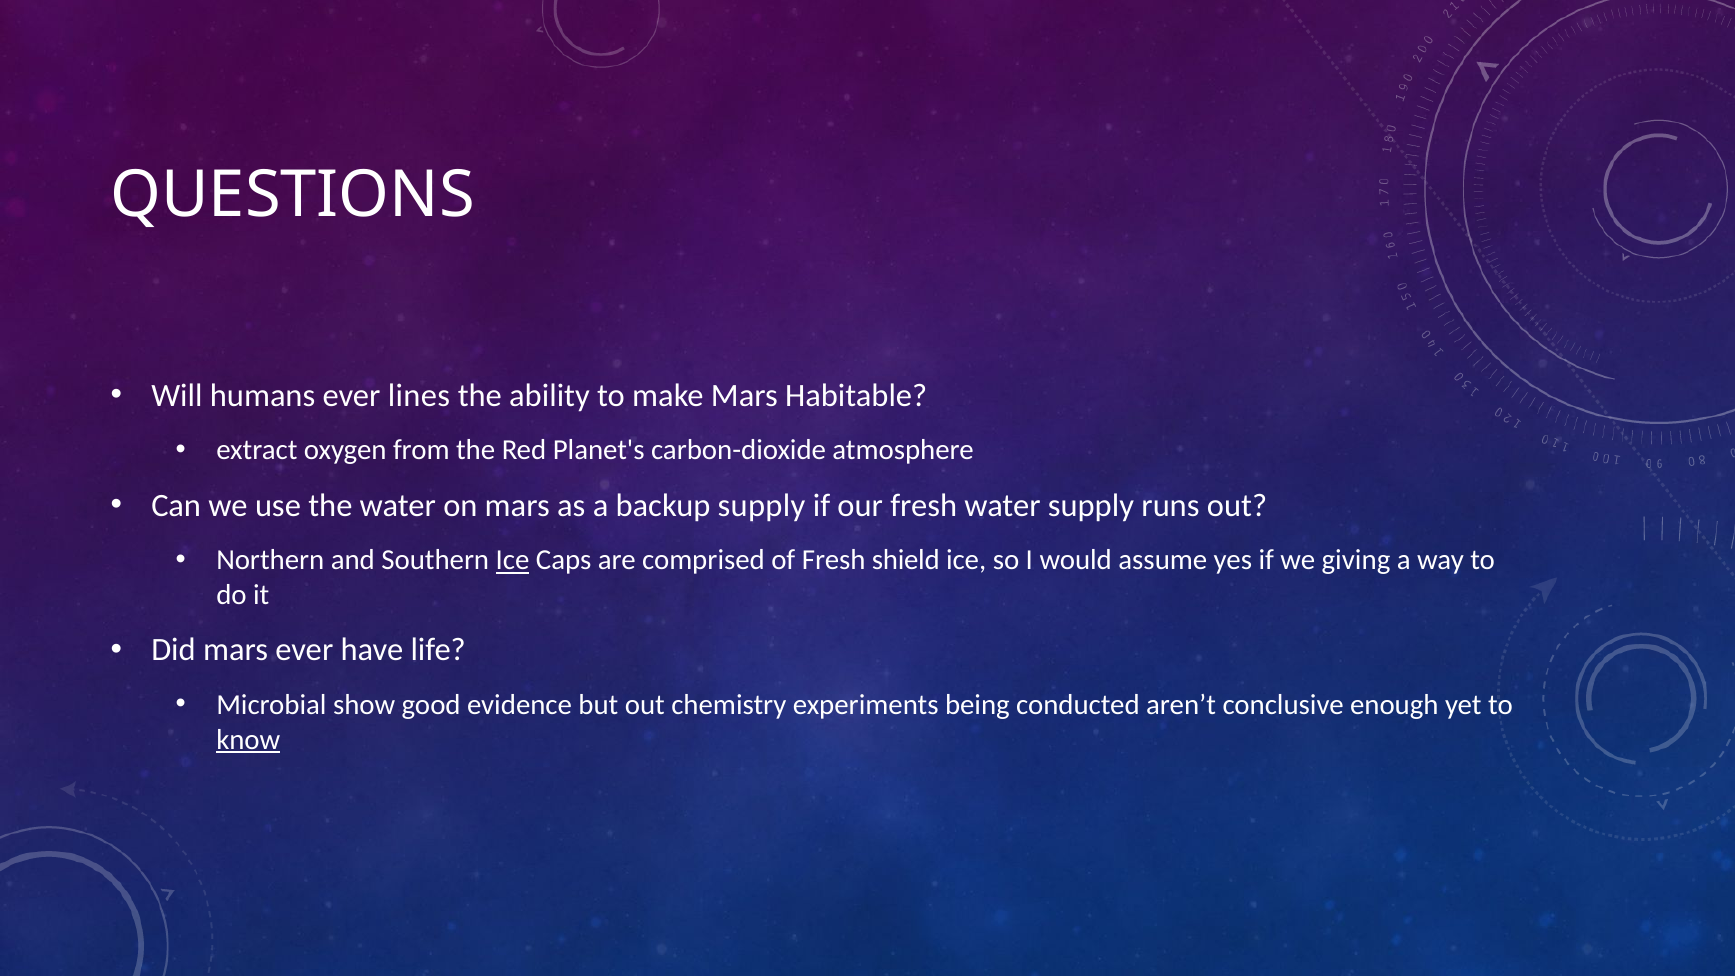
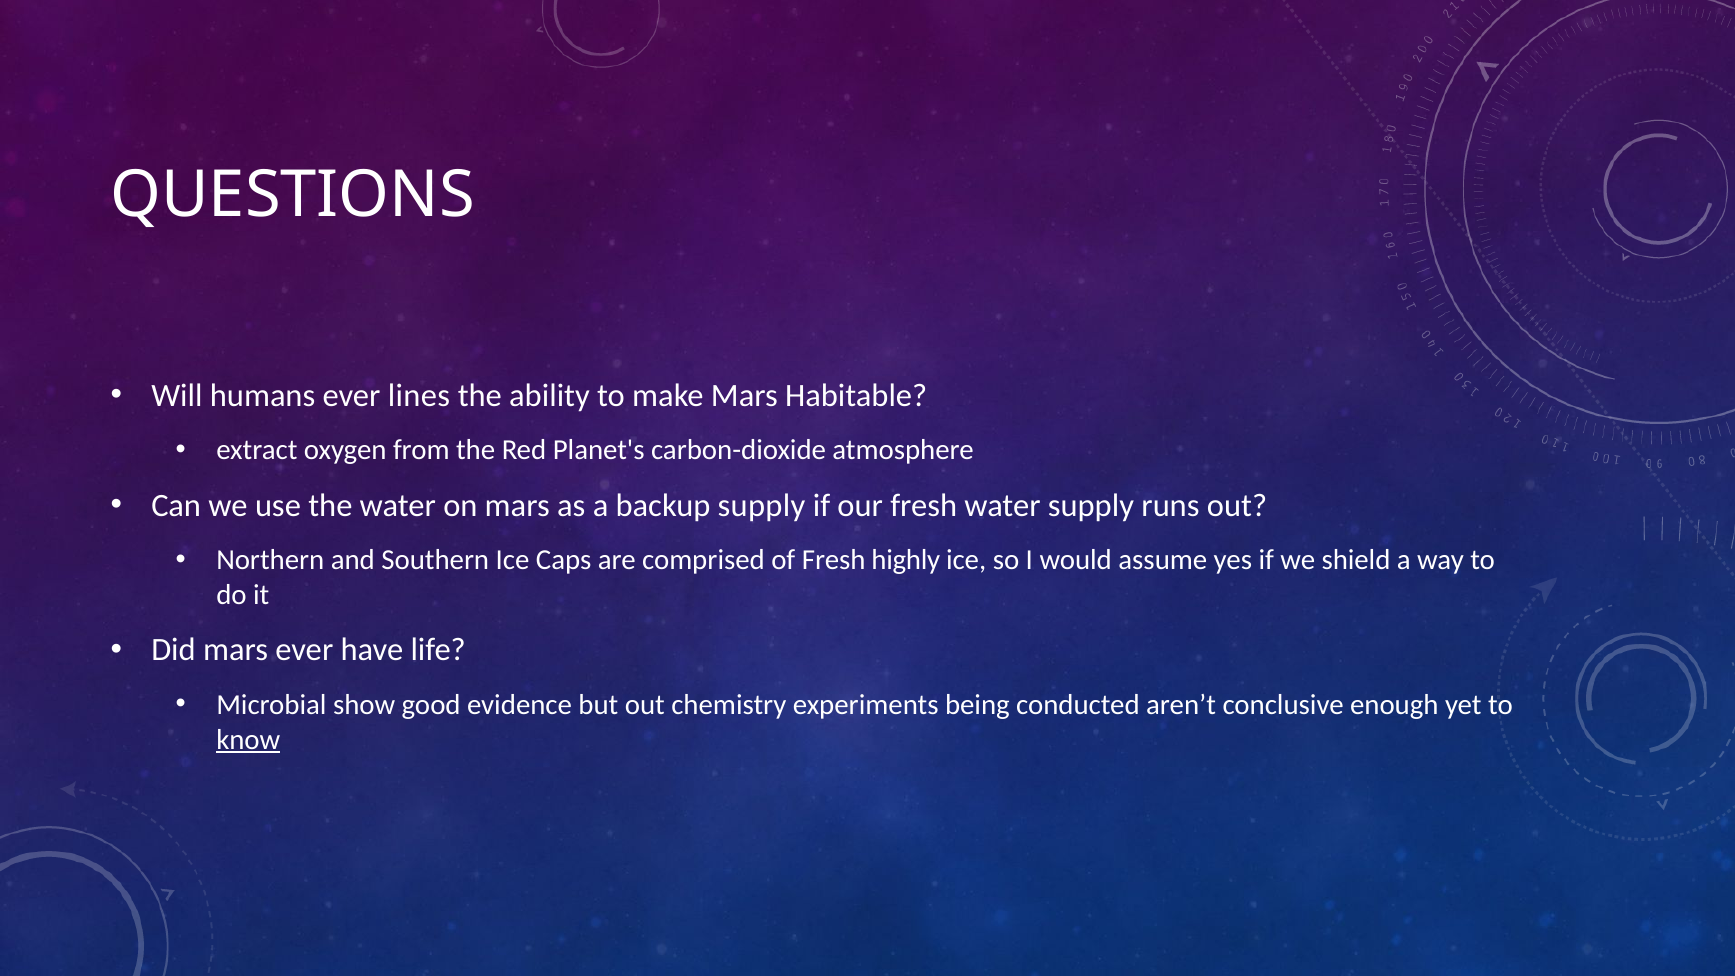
Ice underline: present -> none (513, 560)
shield: shield -> highly (906, 560)
giving: giving -> shield (1356, 560)
